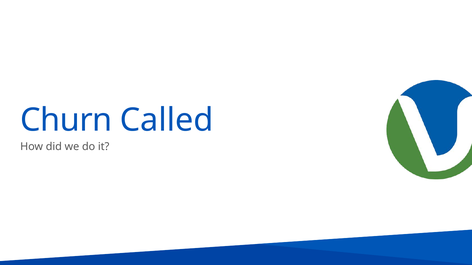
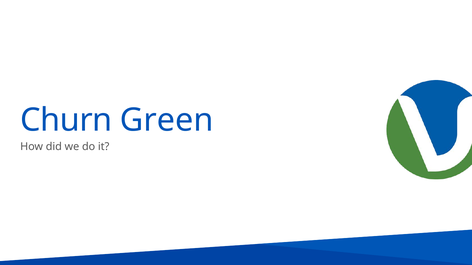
Called: Called -> Green (167, 120)
